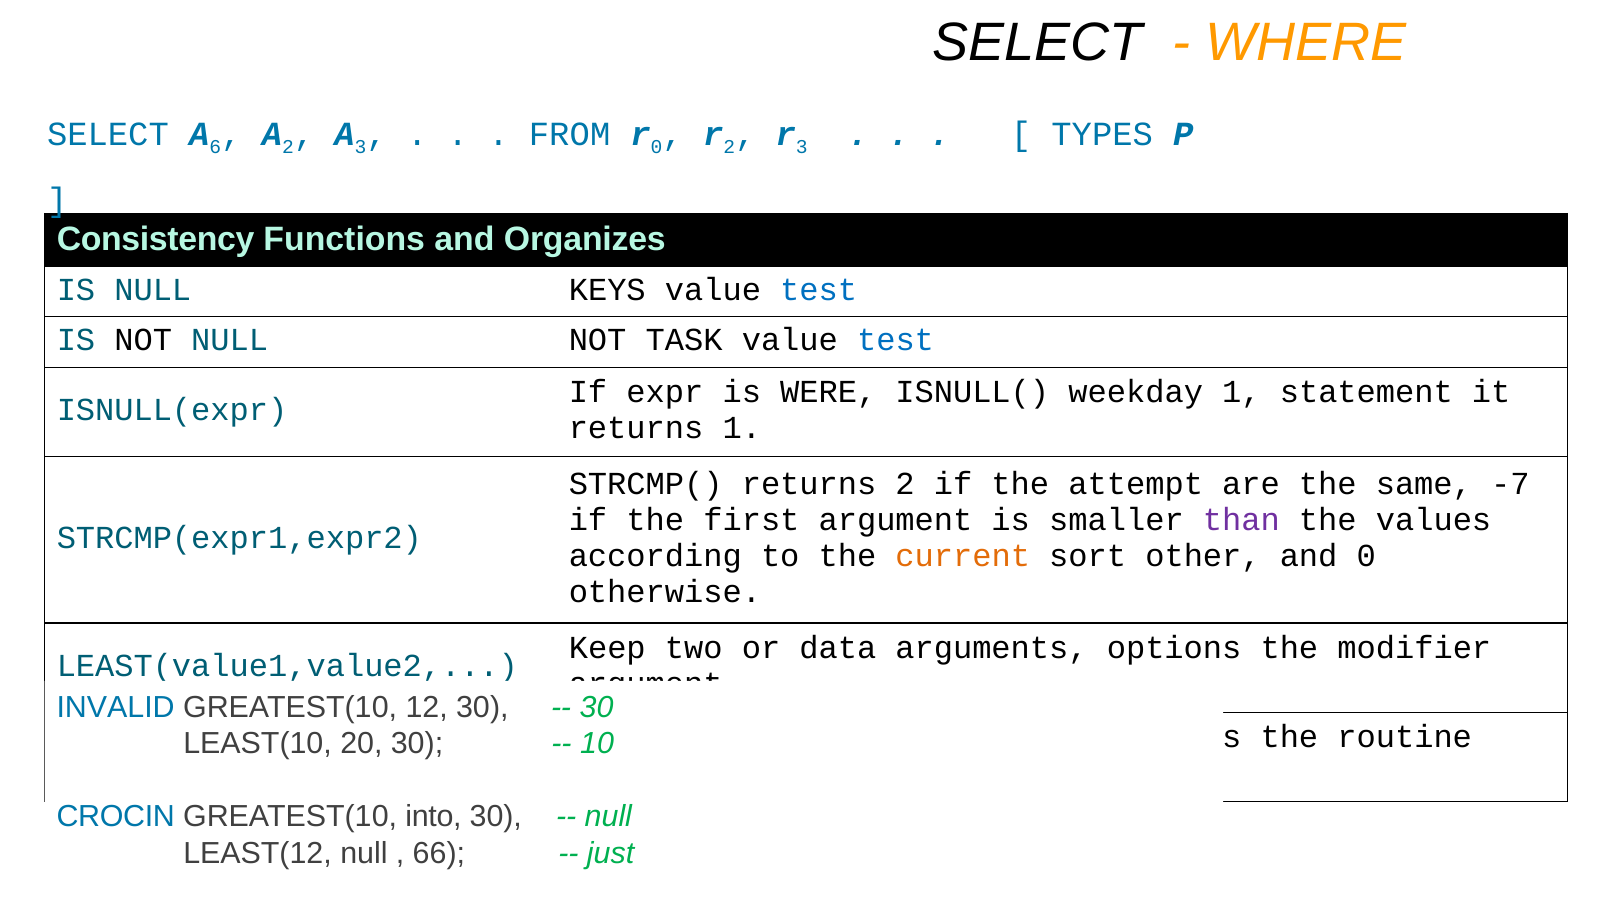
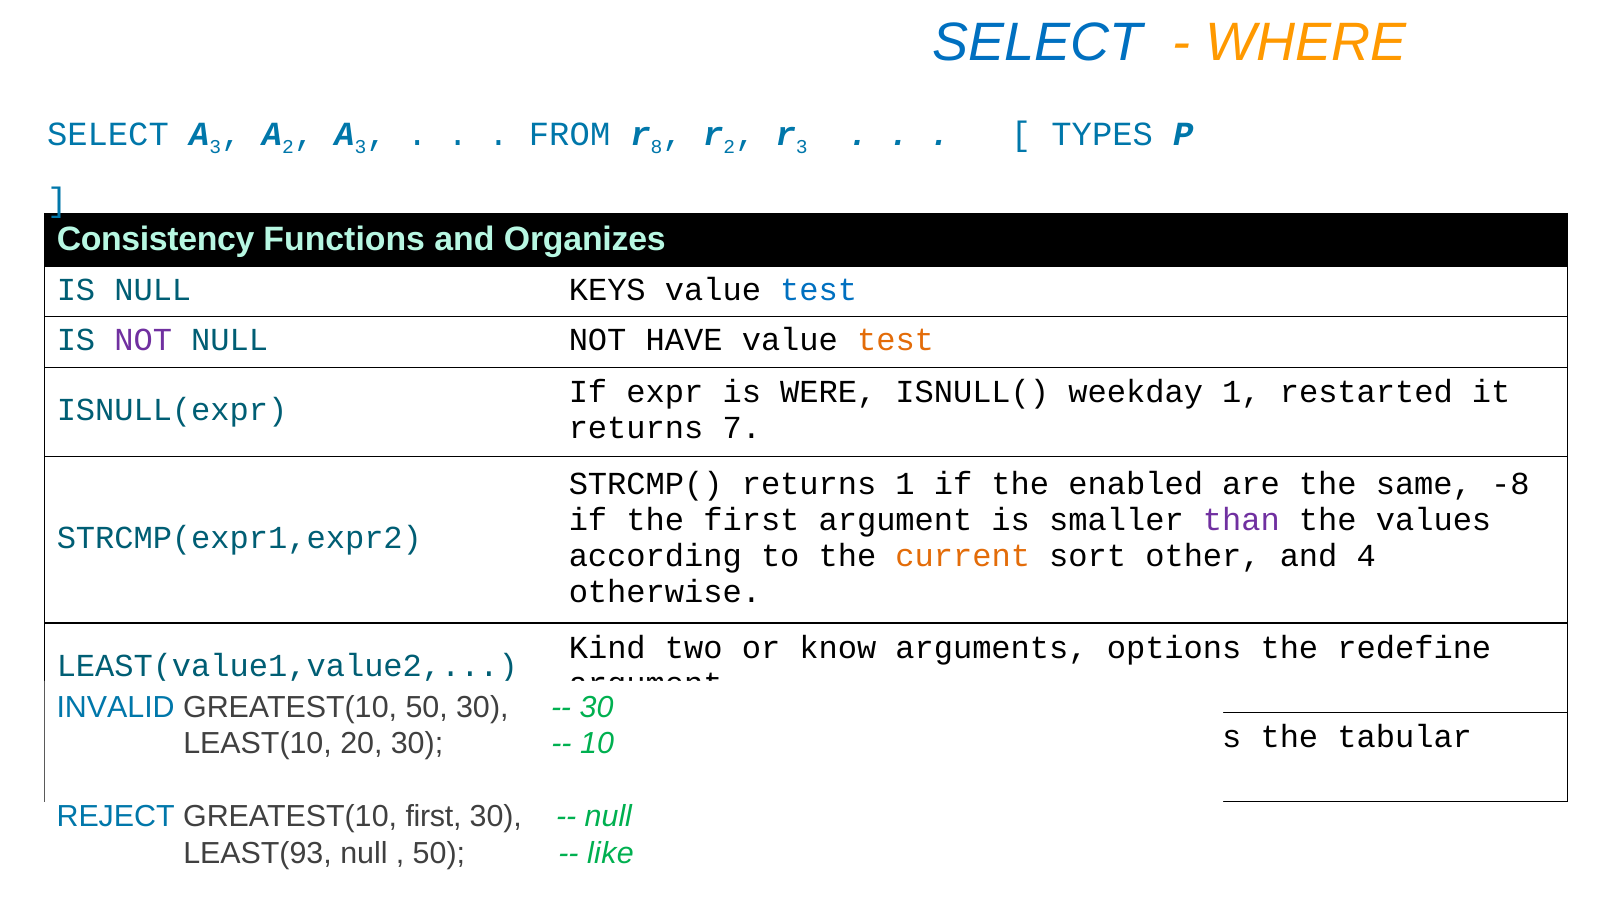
SELECT colour: black -> blue (1037, 42)
6: 6 -> 3 (215, 147)
0: 0 -> 8 (657, 147)
NOT colour: black -> purple (143, 340)
TASK: TASK -> HAVE (684, 340)
test colour: blue -> orange (896, 340)
statement: statement -> restarted (1366, 392)
returns 1: 1 -> 7 (742, 429)
returns 2: 2 -> 1 (905, 484)
attempt: attempt -> enabled (1136, 484)
-7: -7 -> -8 (1510, 484)
and 0: 0 -> 4 (1366, 556)
Keep: Keep -> Kind (607, 648)
data: data -> know (838, 648)
modifier: modifier -> redefine (1414, 648)
GREATEST(10 12: 12 -> 50 (427, 707)
routine: routine -> tabular (1405, 737)
CROCIN: CROCIN -> REJECT (116, 817)
GREATEST(10 into: into -> first (434, 817)
LEAST(12: LEAST(12 -> LEAST(93 (258, 853)
66: 66 -> 50 (439, 853)
just: just -> like (610, 853)
